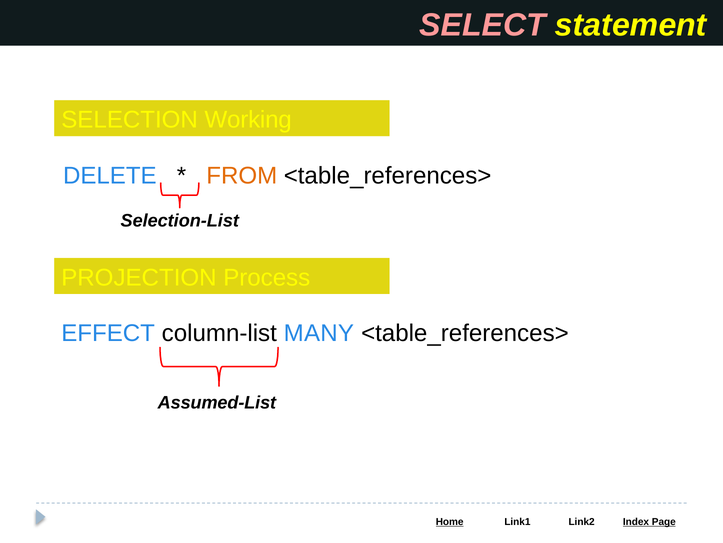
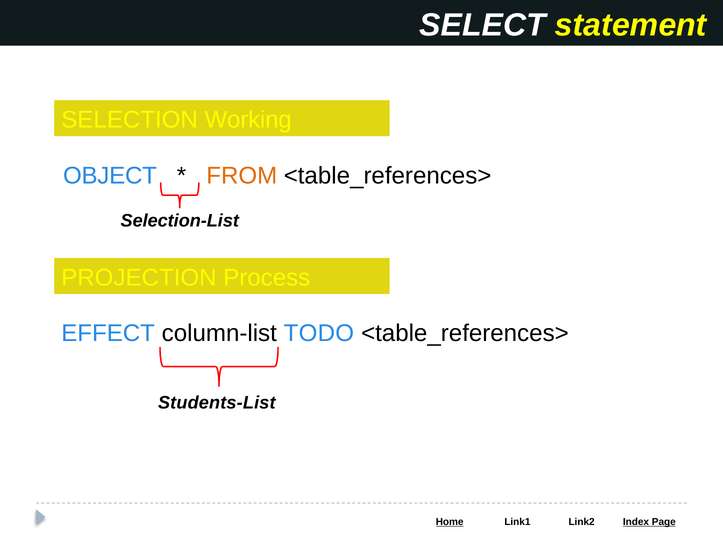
SELECT colour: pink -> white (483, 25)
DELETE: DELETE -> OBJECT (110, 175)
MANY: MANY -> TODO (319, 333)
Assumed-List: Assumed-List -> Students-List (217, 402)
